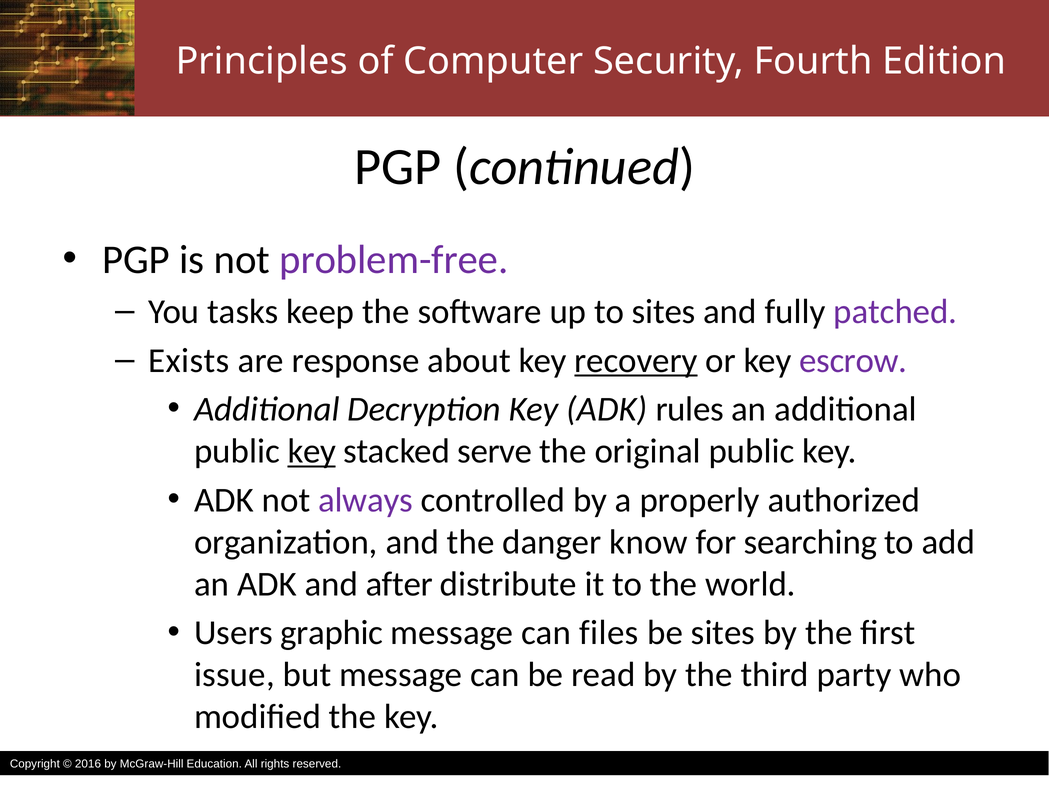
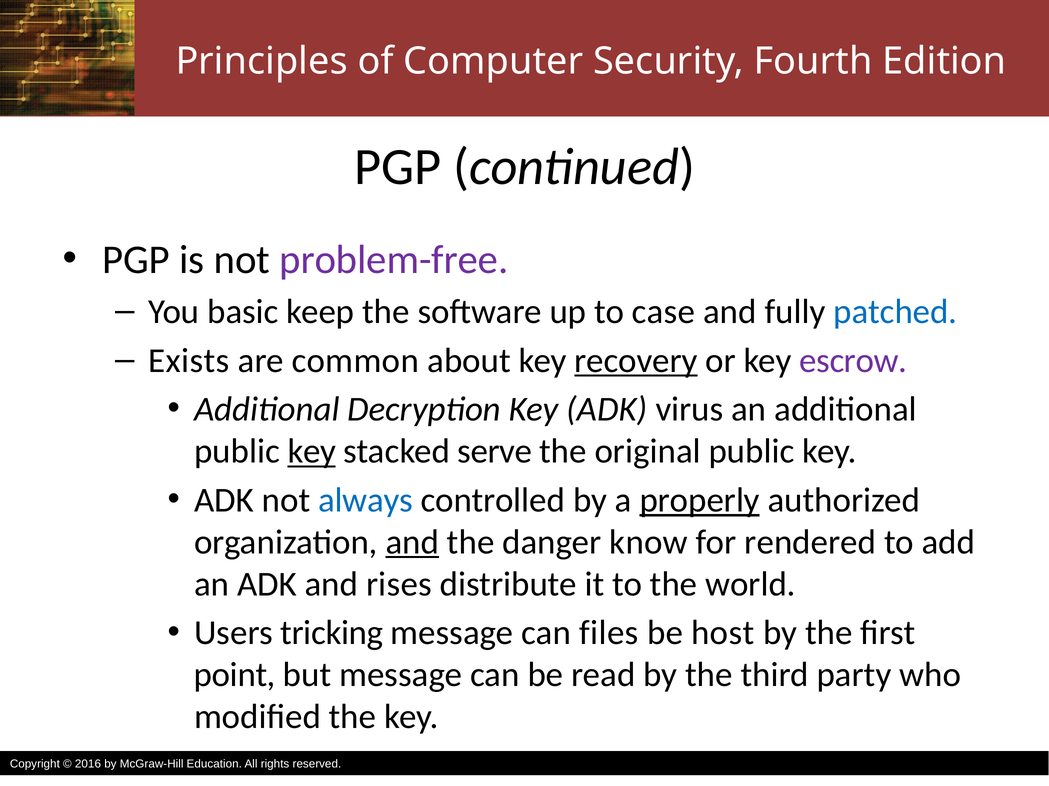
tasks: tasks -> basic (243, 312)
to sites: sites -> case (664, 312)
patched colour: purple -> blue (895, 312)
response: response -> common (355, 361)
rules: rules -> virus (689, 410)
always colour: purple -> blue (366, 501)
properly underline: none -> present (700, 501)
and underline: none -> present (412, 543)
searching: searching -> rendered (810, 543)
after: after -> rises (399, 585)
graphic: graphic -> tricking (332, 634)
be sites: sites -> host (723, 634)
issue: issue -> point (235, 676)
